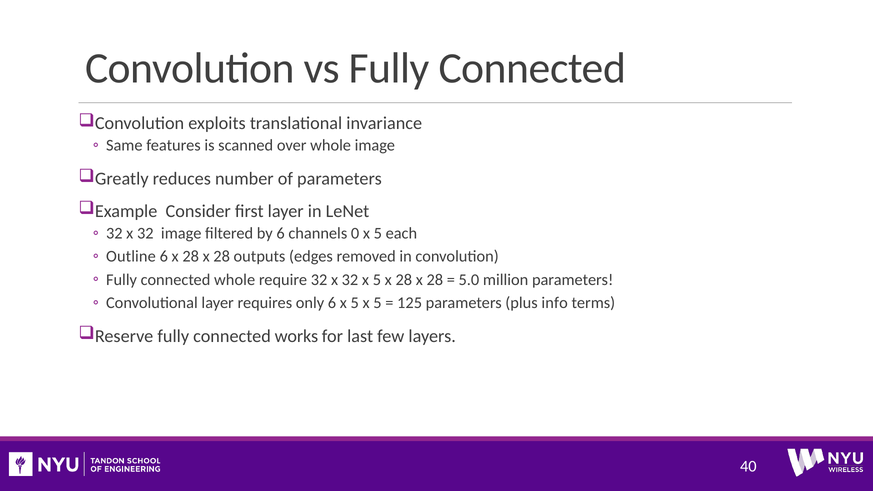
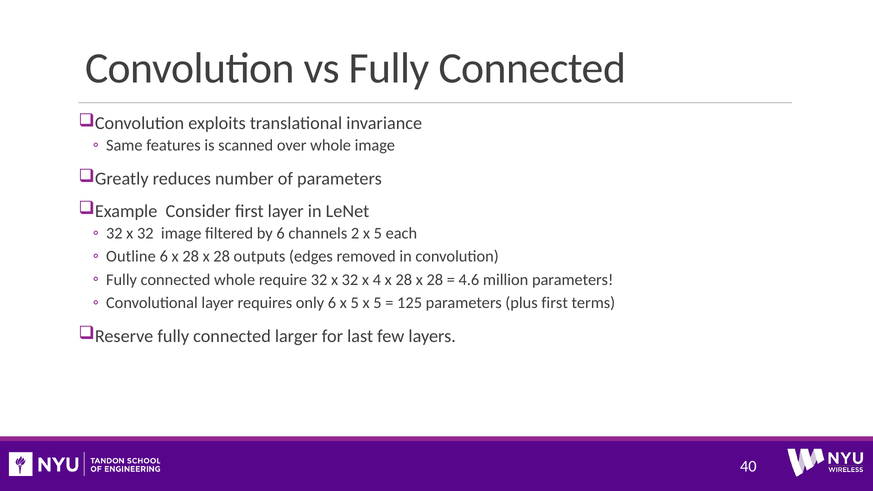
0: 0 -> 2 (355, 233)
32 x 5: 5 -> 4 (377, 280)
5.0: 5.0 -> 4.6 (469, 280)
plus info: info -> first (555, 303)
works: works -> larger (296, 336)
